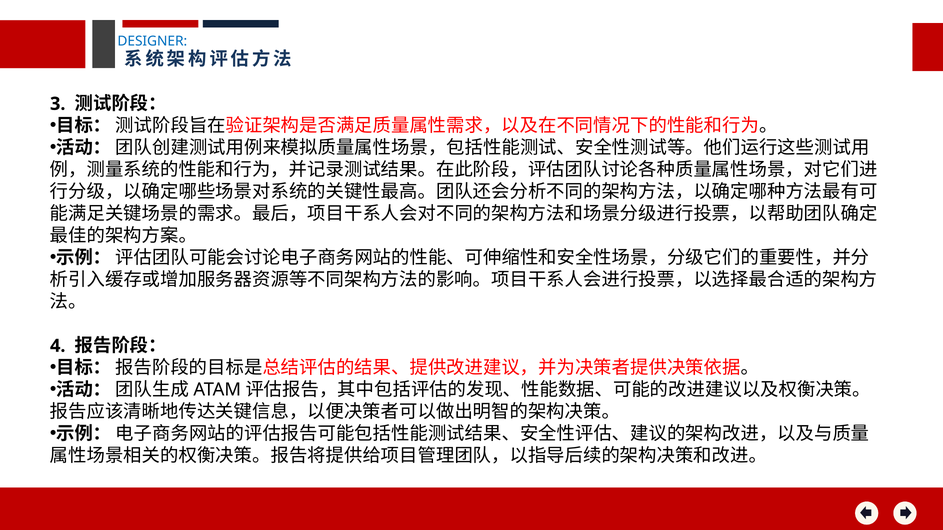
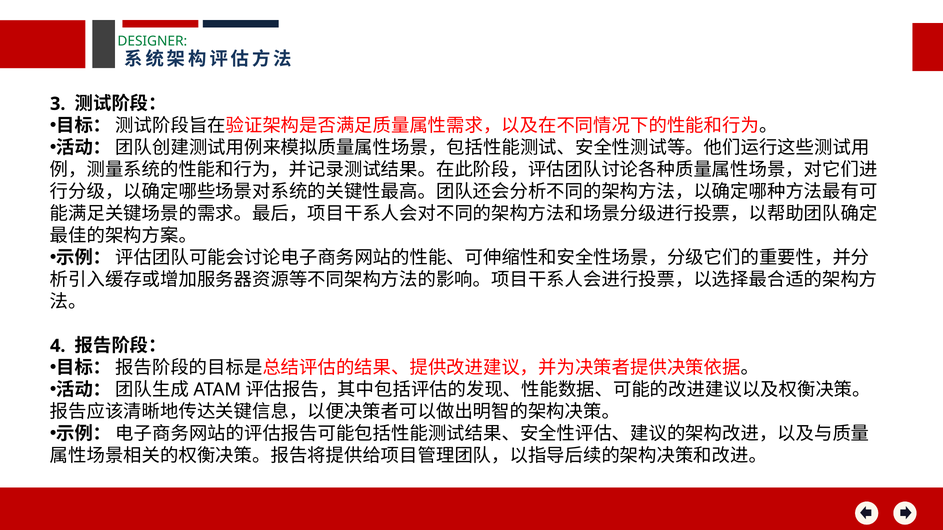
DESIGNER colour: blue -> green (152, 41)
